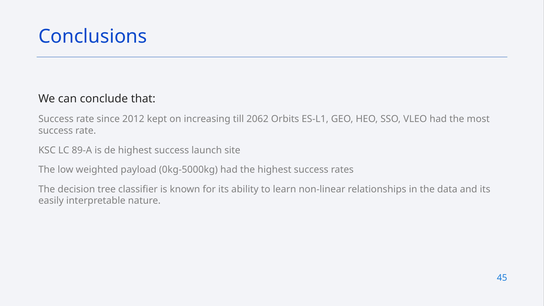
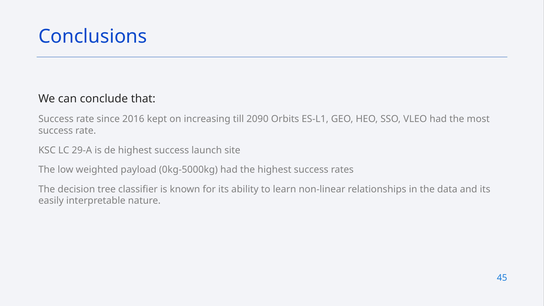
2012: 2012 -> 2016 (133, 119)
2062: 2062 -> 2090 (258, 119)
89-A: 89-A -> 29-A (82, 150)
